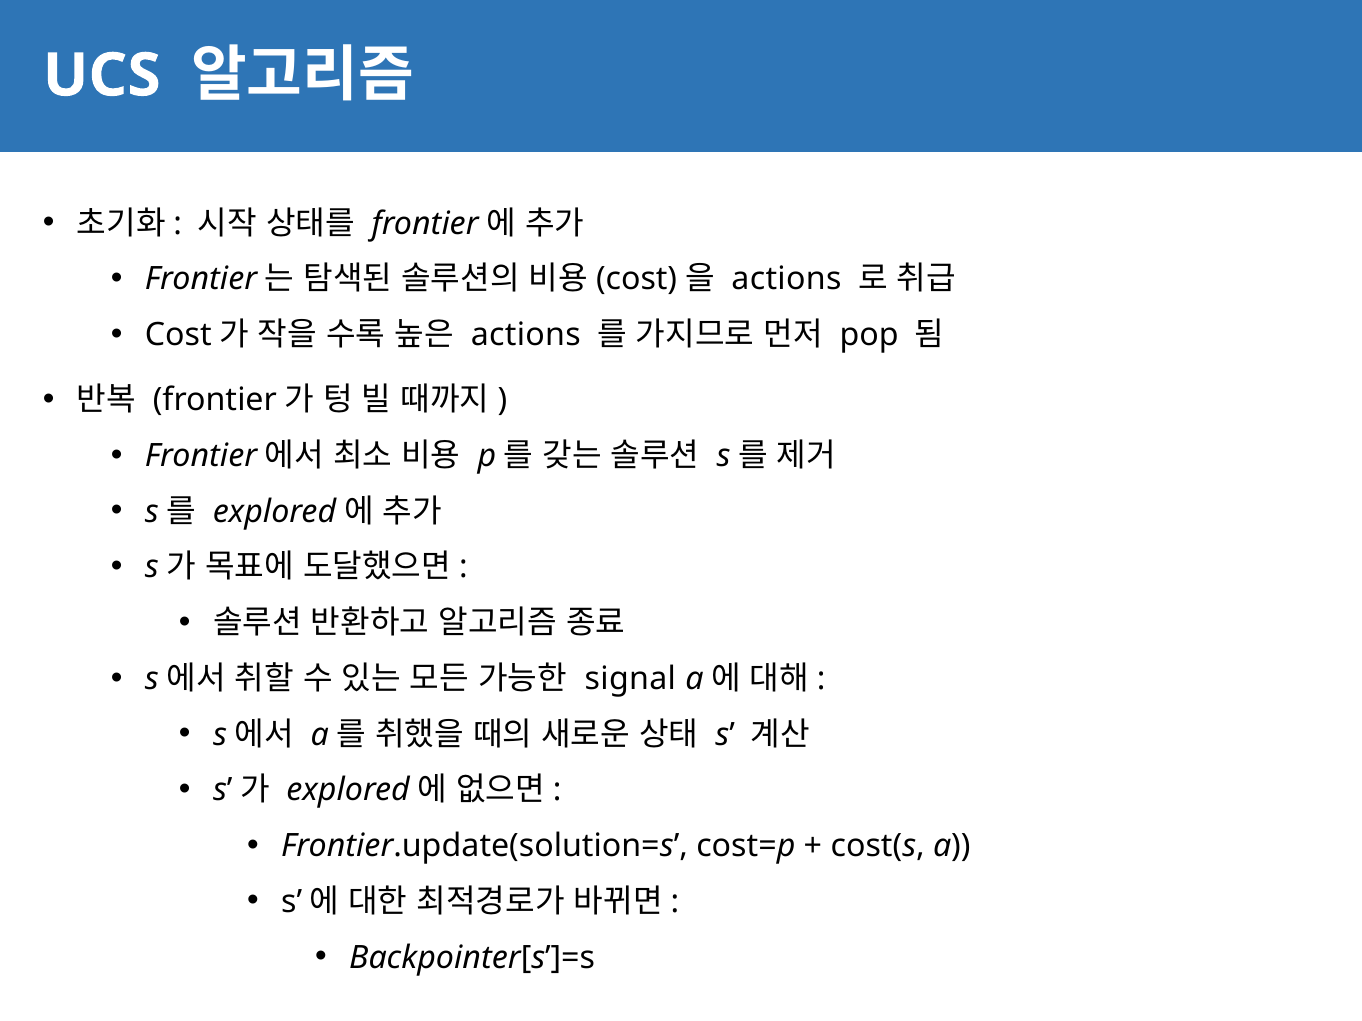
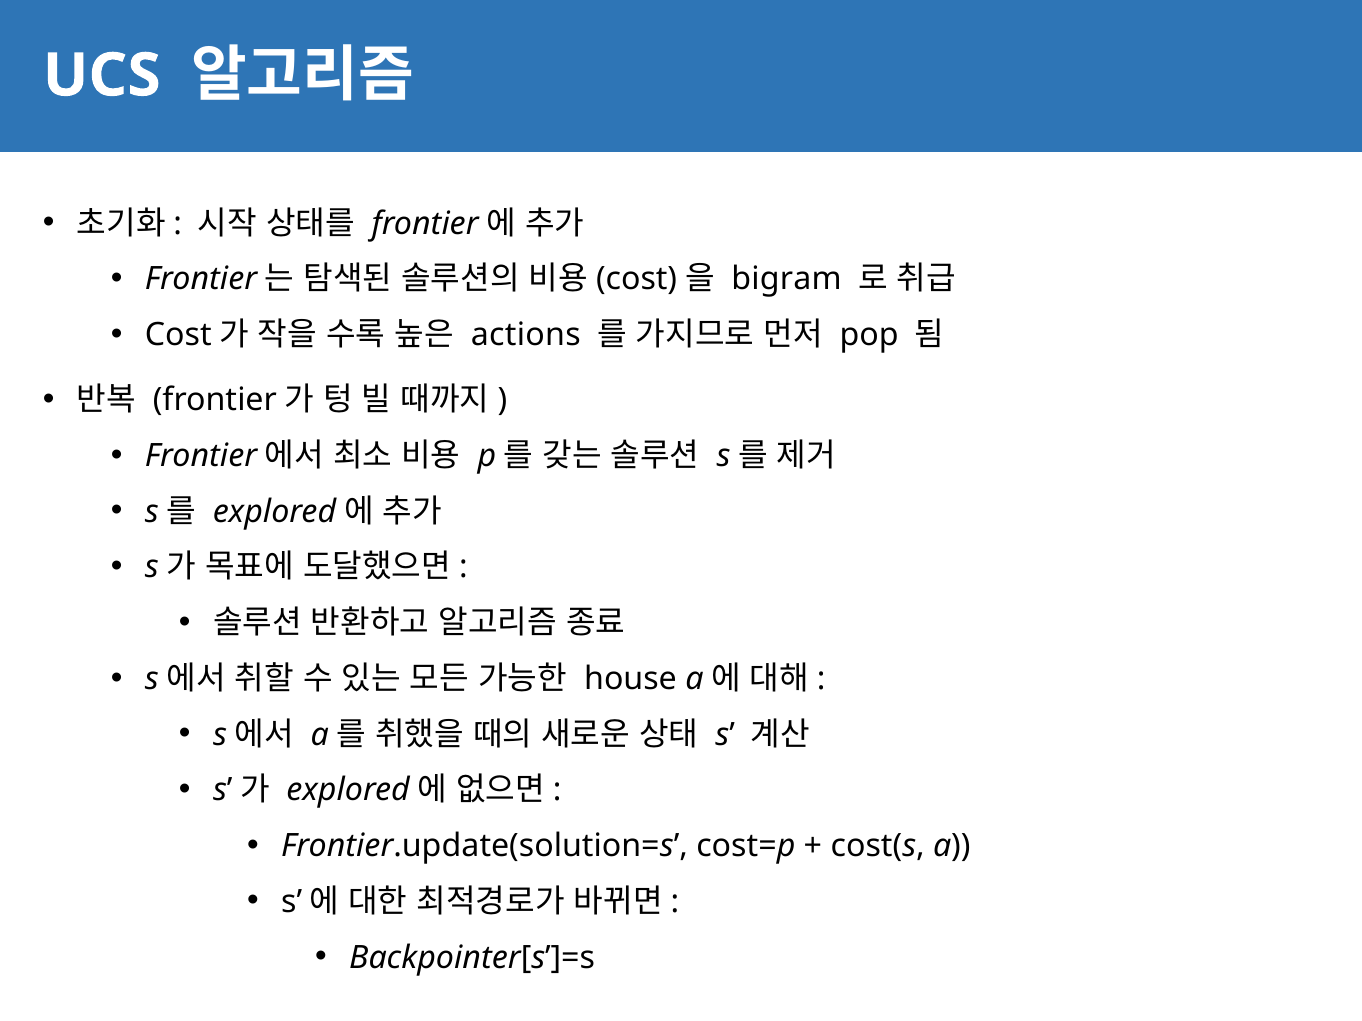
actions: actions -> bigram (787, 279)
signal: signal -> house (631, 679)
